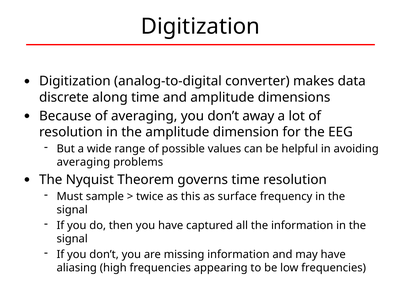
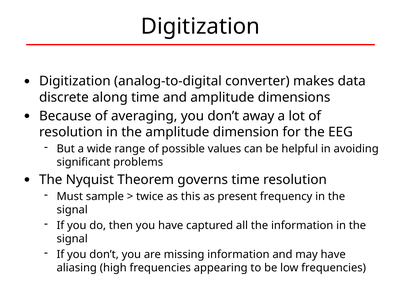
averaging: averaging -> significant (83, 162)
surface: surface -> present (237, 196)
